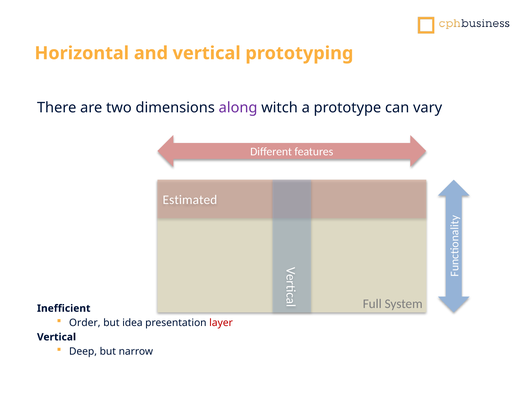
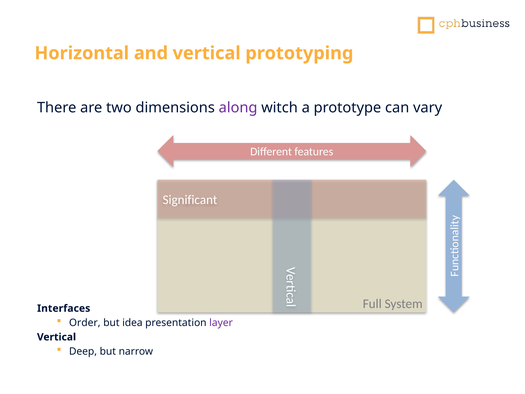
Estimated: Estimated -> Significant (190, 200)
Inefficient: Inefficient -> Interfaces (64, 308)
layer colour: red -> purple (221, 323)
